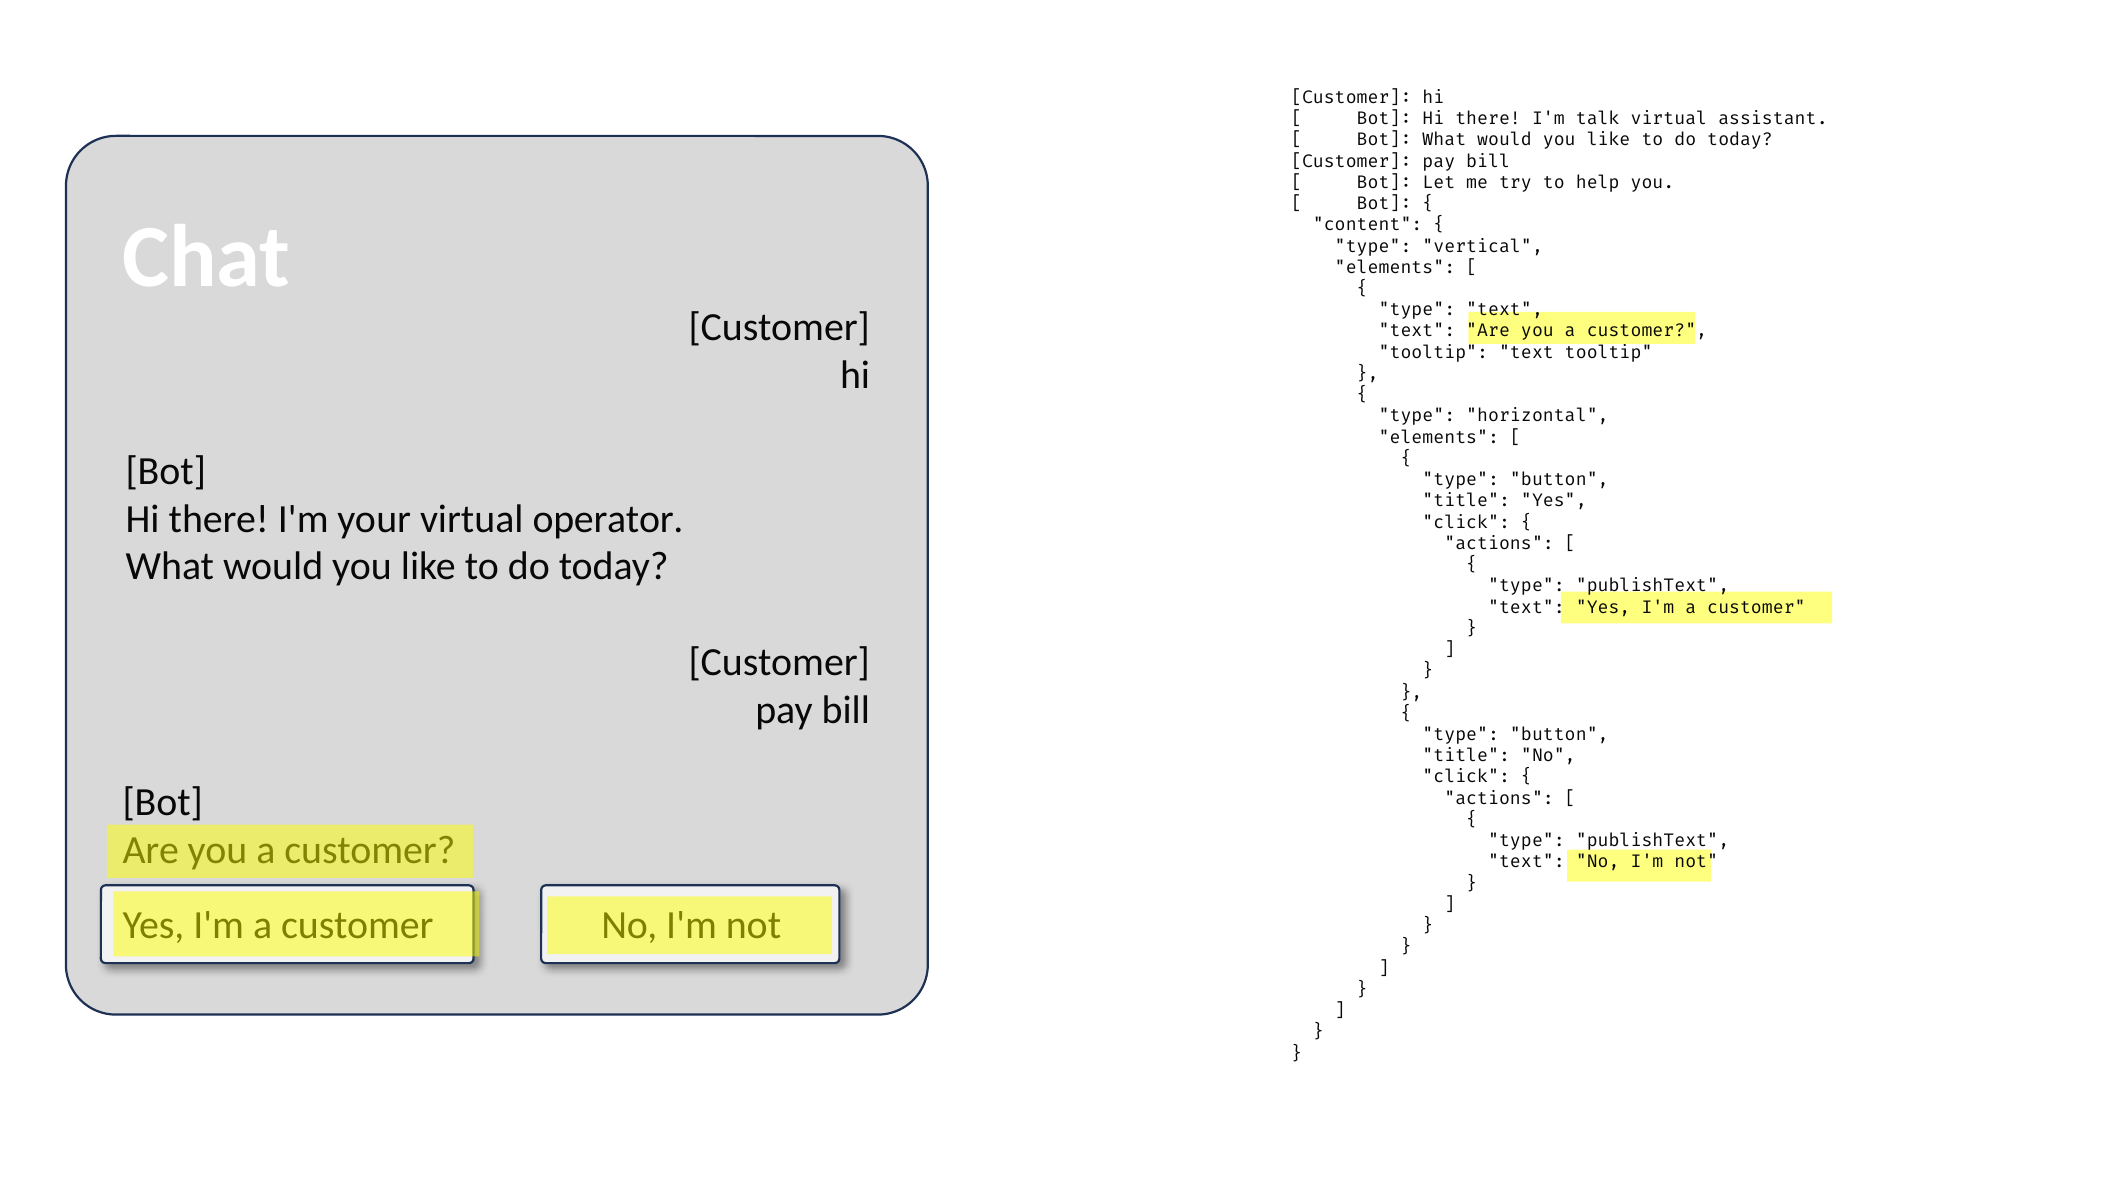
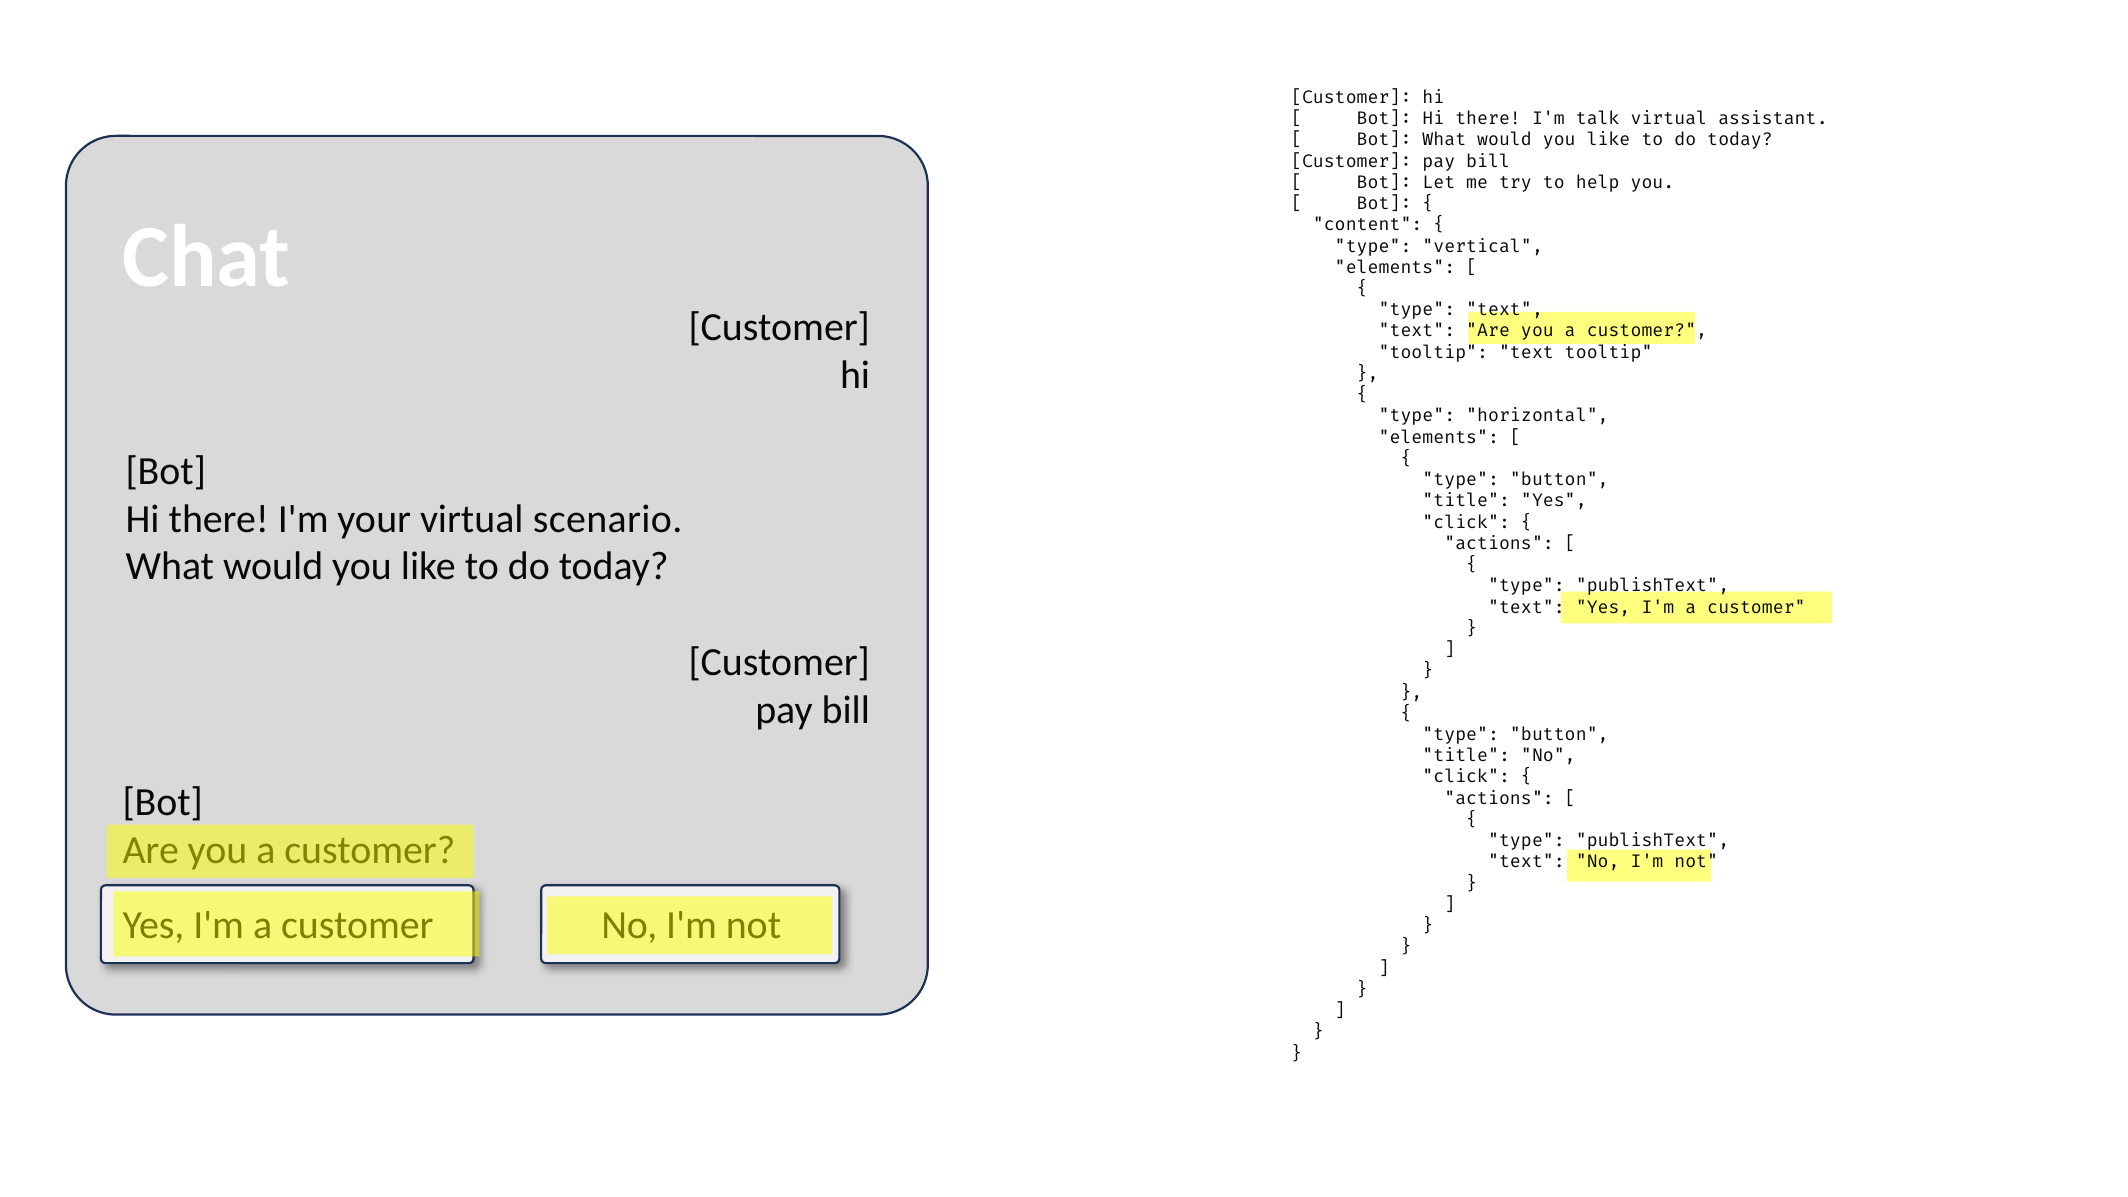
operator: operator -> scenario (608, 519)
